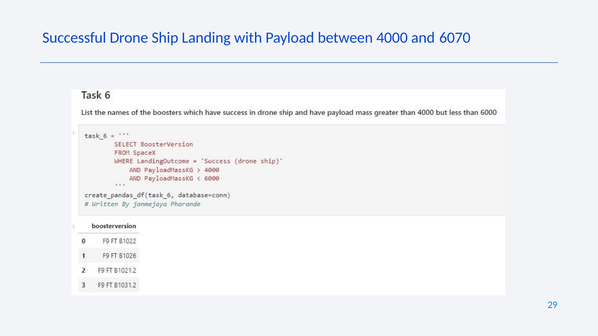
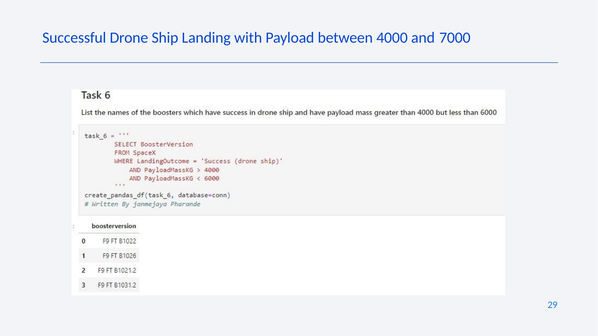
6070: 6070 -> 7000 (455, 38)
